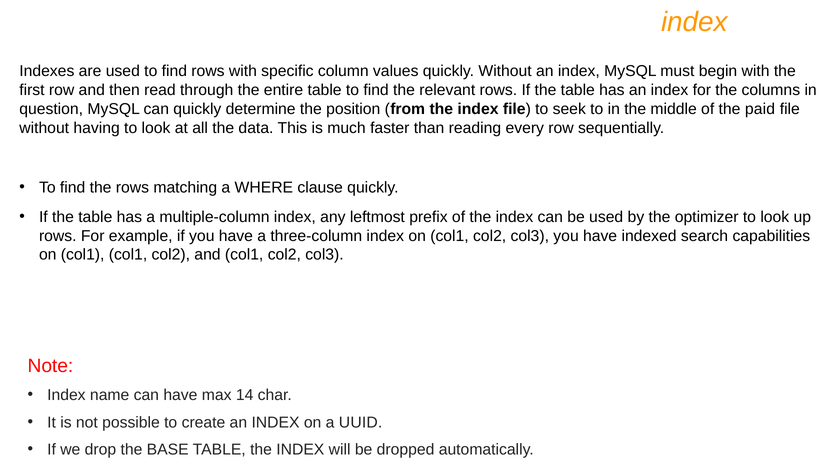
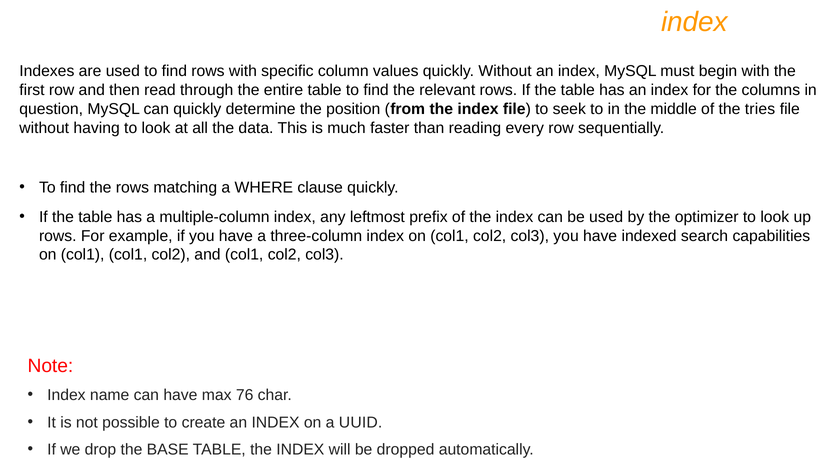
paid: paid -> tries (760, 109)
14: 14 -> 76 (245, 395)
